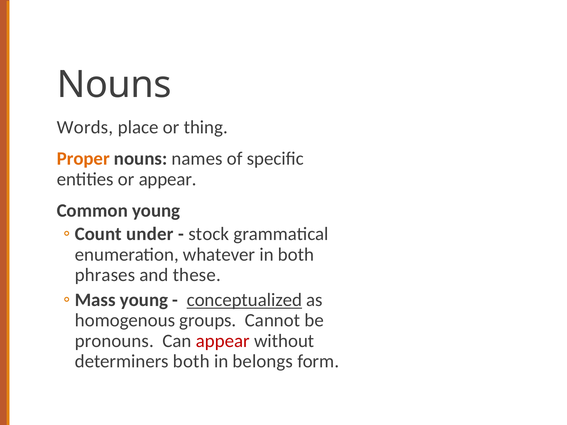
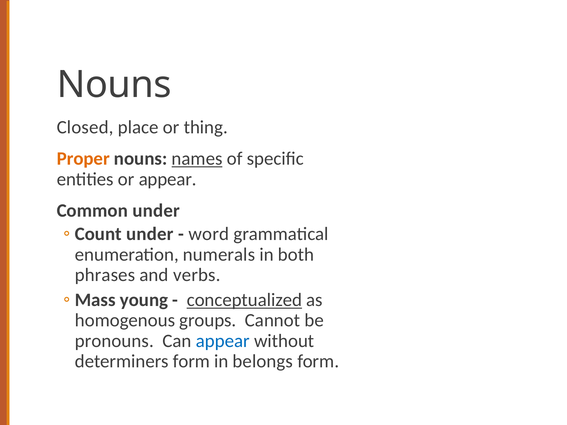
Words: Words -> Closed (85, 127)
names underline: none -> present (197, 159)
Common young: young -> under (156, 211)
stock: stock -> word (209, 234)
whatever: whatever -> numerals (219, 255)
these: these -> verbs (197, 275)
appear colour: red -> blue (223, 341)
determiners both: both -> form (191, 361)
